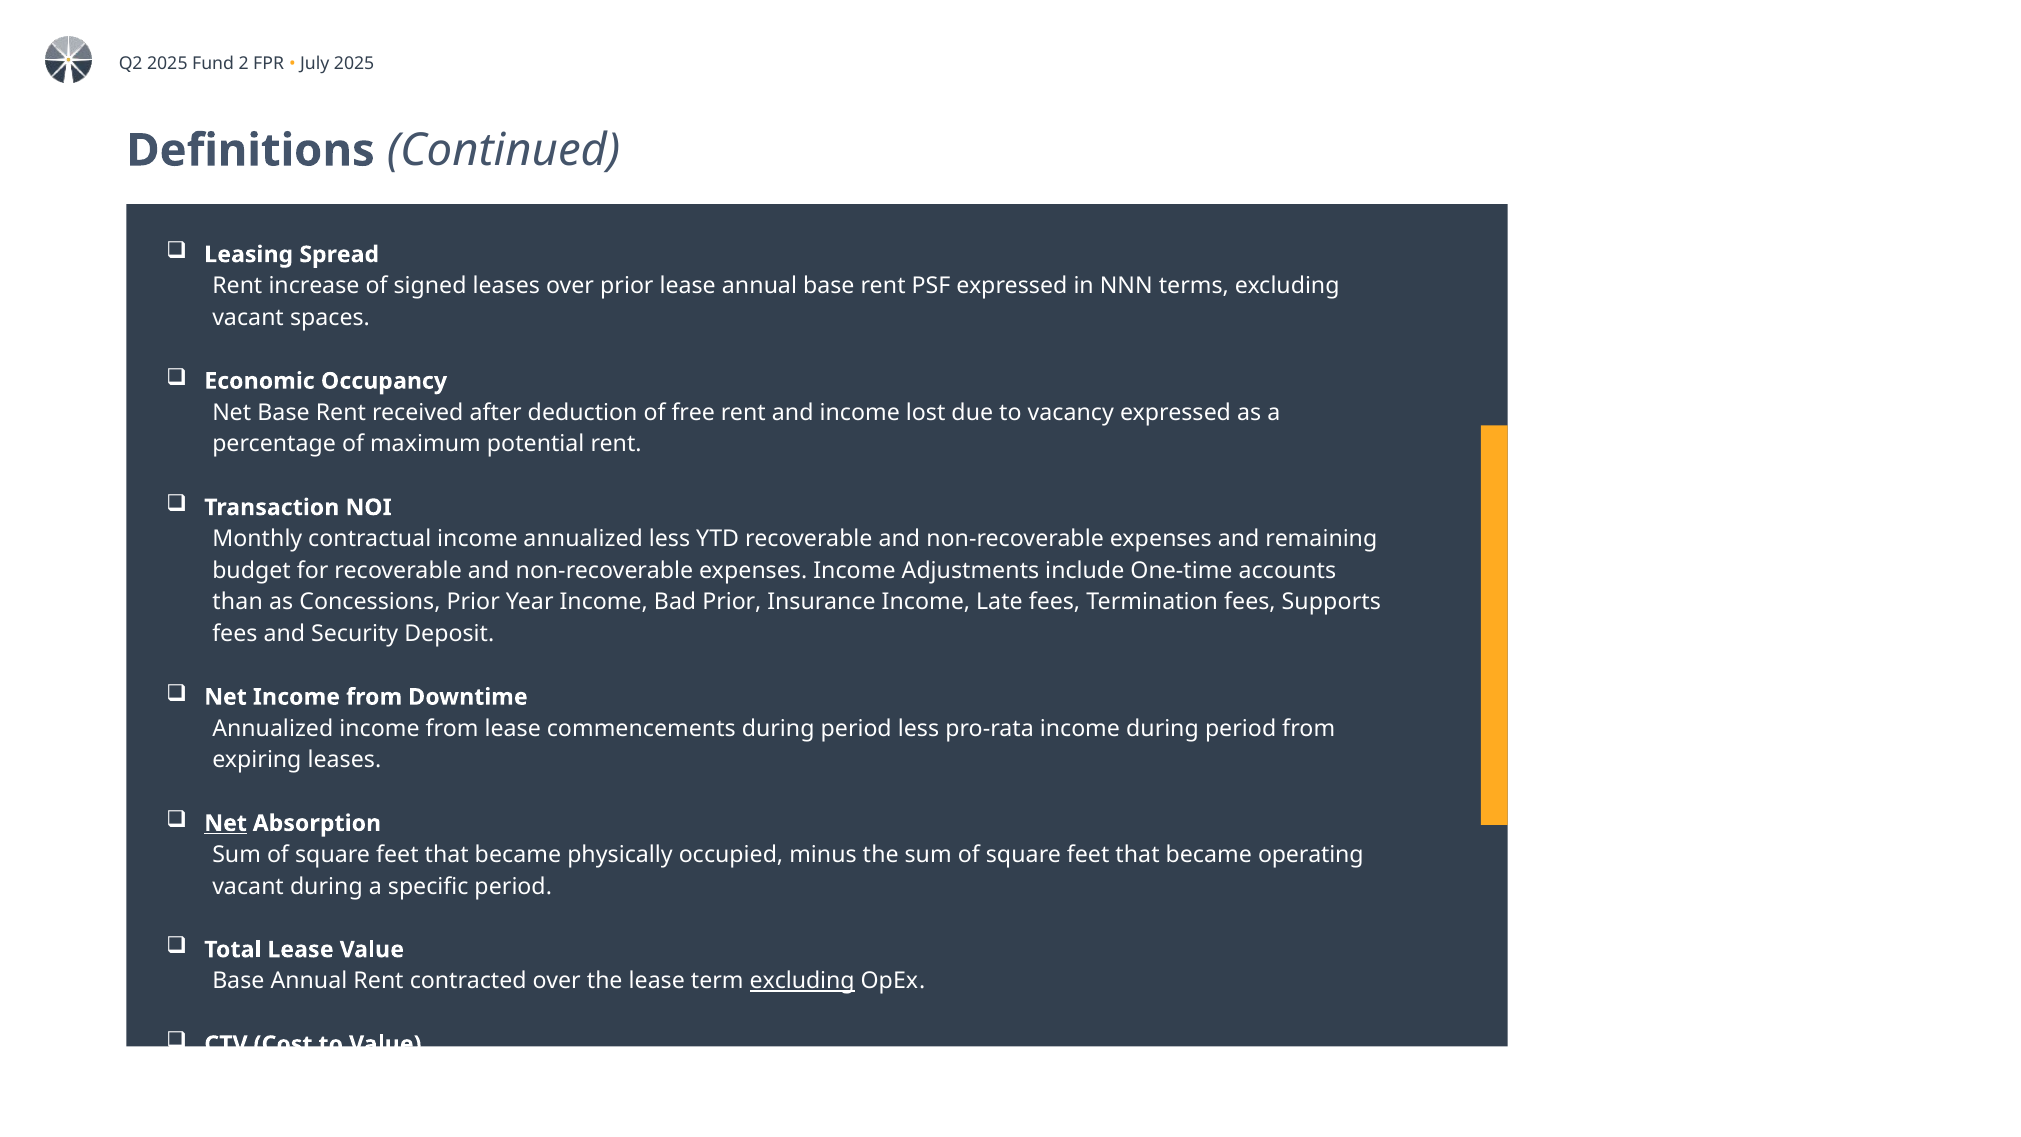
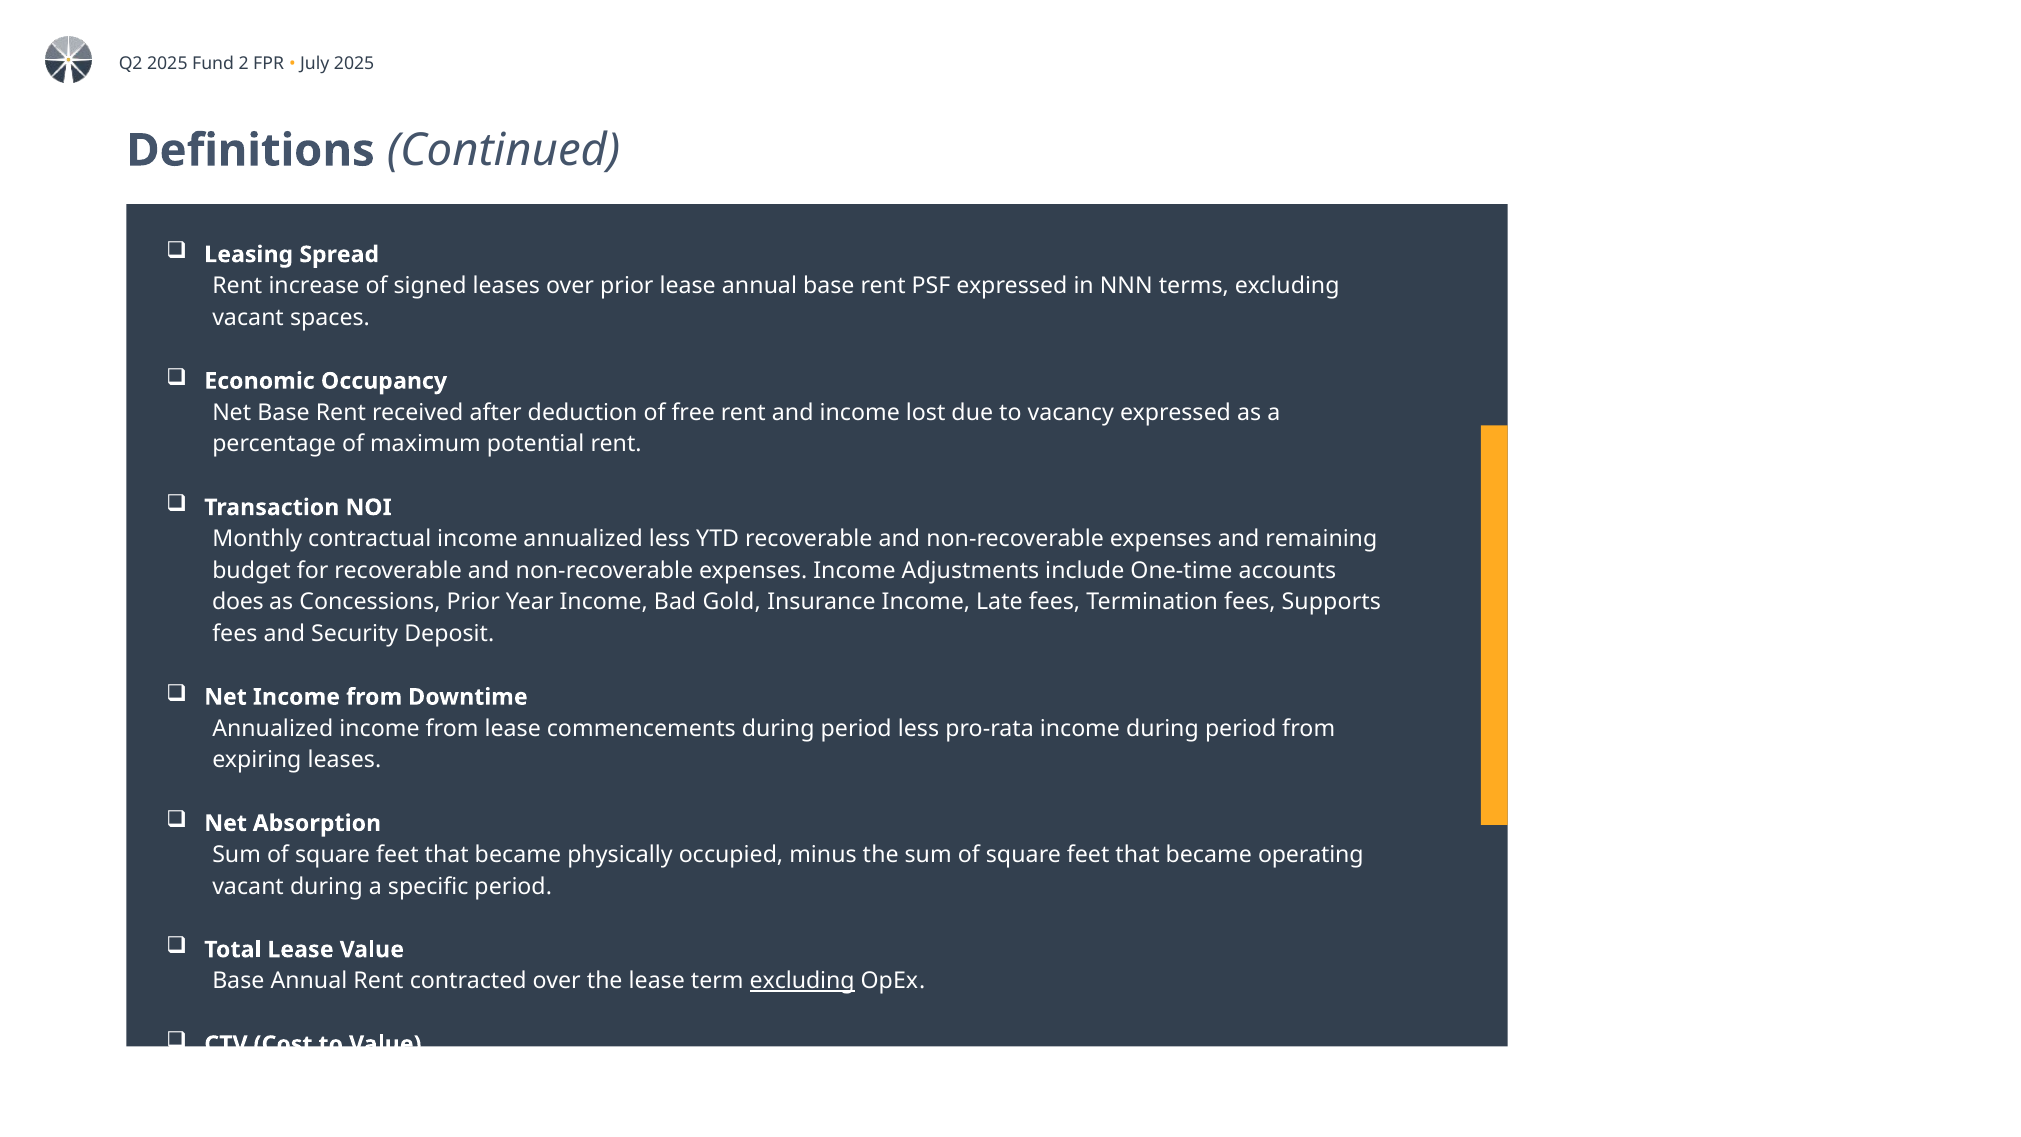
than: than -> does (238, 602)
Bad Prior: Prior -> Gold (732, 602)
Net underline: present -> none (226, 823)
